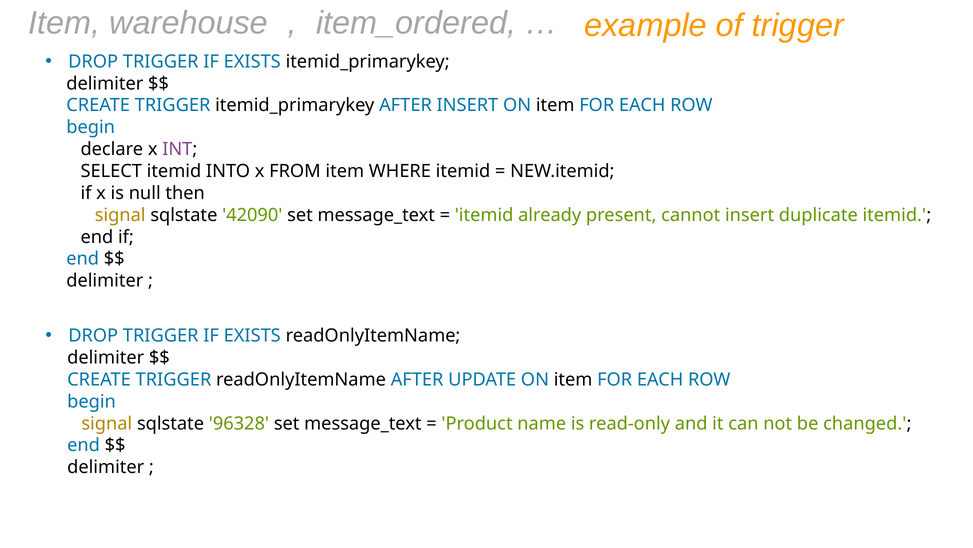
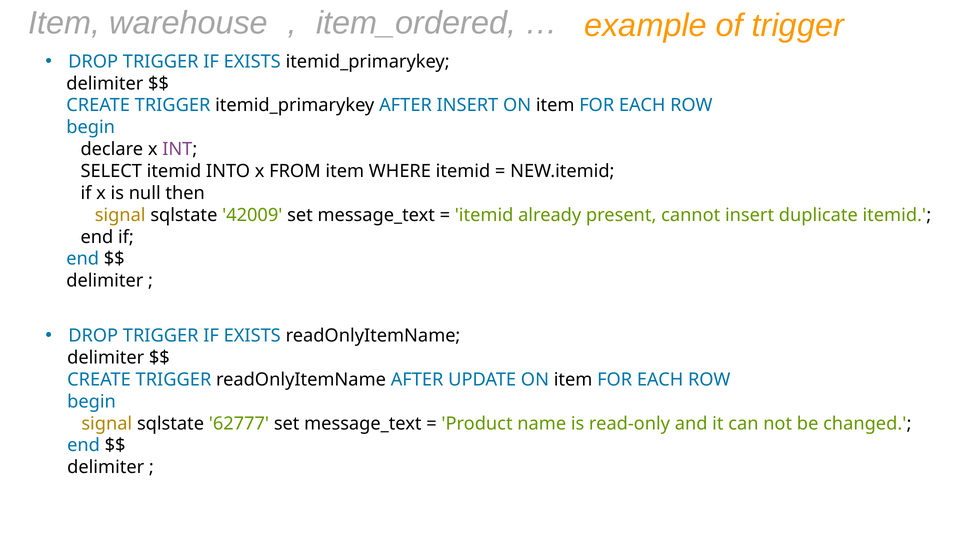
42090: 42090 -> 42009 (252, 215)
96328: 96328 -> 62777 (239, 423)
